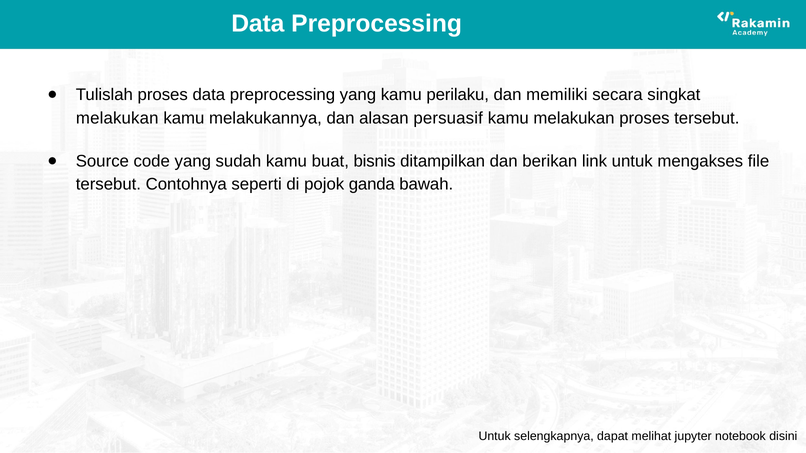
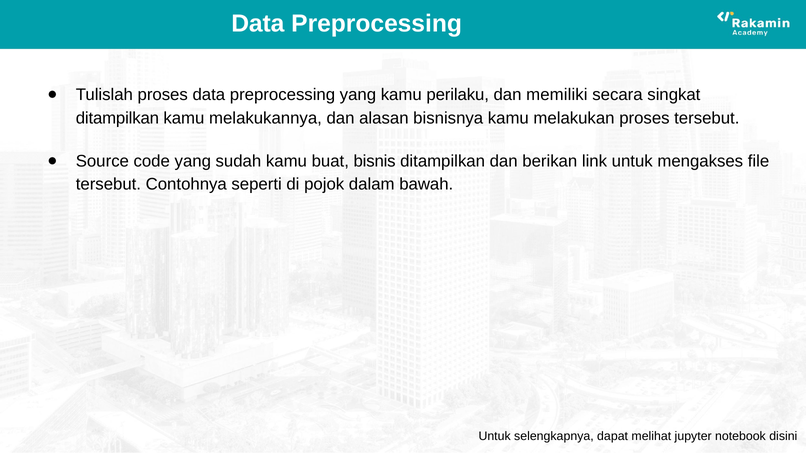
melakukan: melakukan -> ditampilkan (117, 118)
persuasif: persuasif -> bisnisnya (448, 118)
ganda: ganda -> dalam (372, 185)
